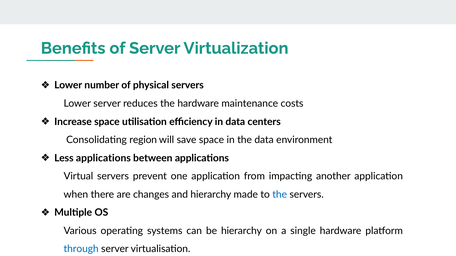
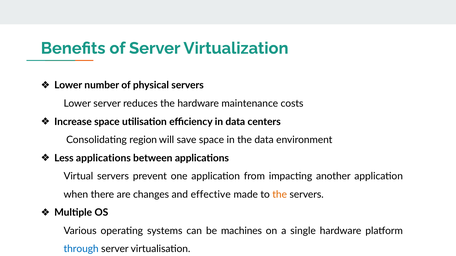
and hierarchy: hierarchy -> effective (211, 195)
the colour: blue -> orange (280, 195)
be hierarchy: hierarchy -> machines (241, 231)
